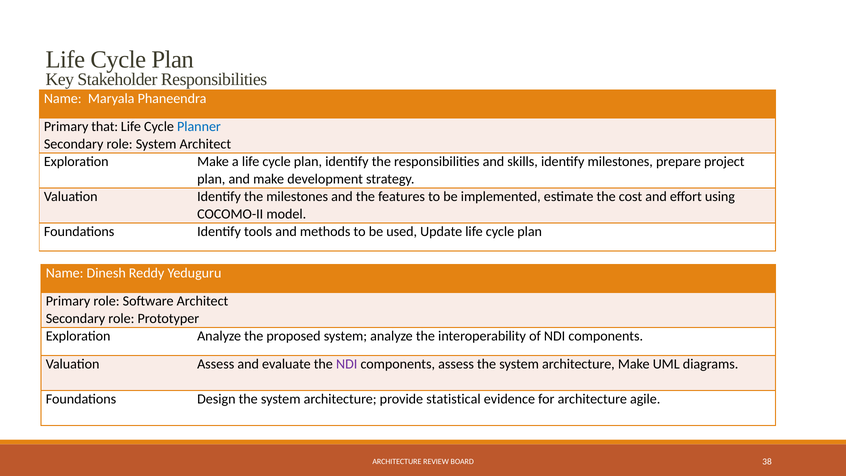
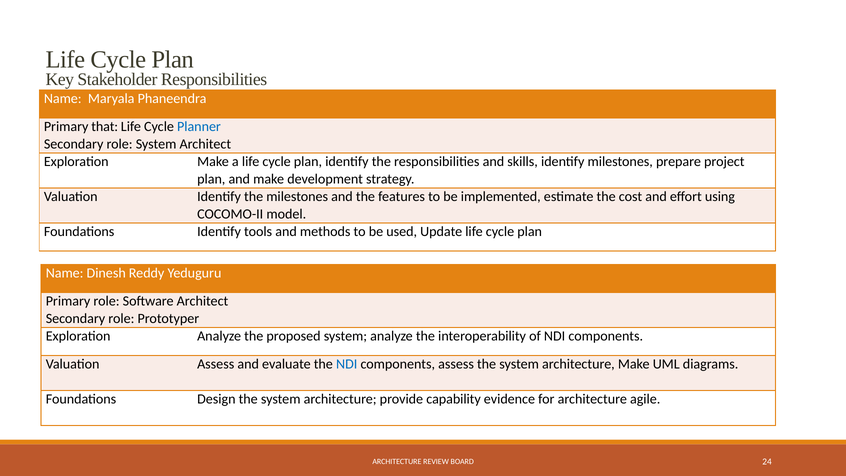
NDI colour: purple -> blue (347, 364)
statistical: statistical -> capability (454, 399)
38: 38 -> 24 (767, 461)
